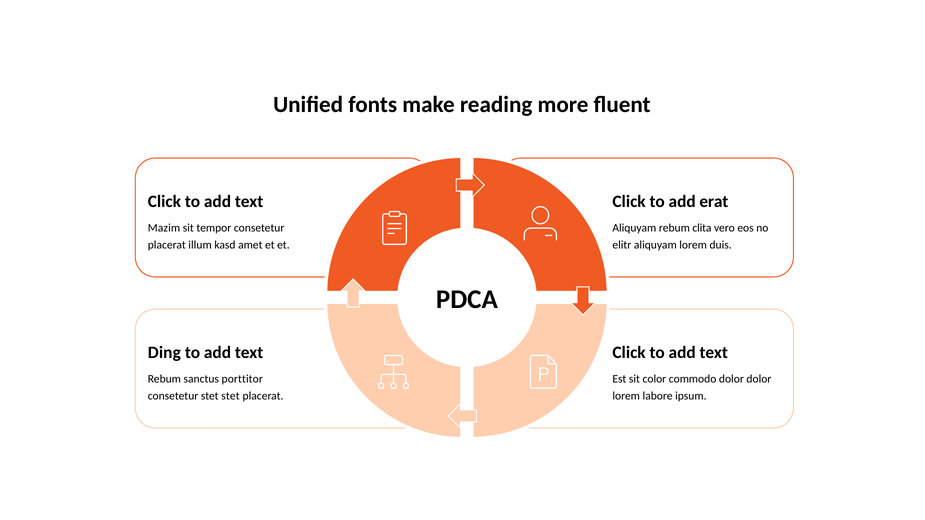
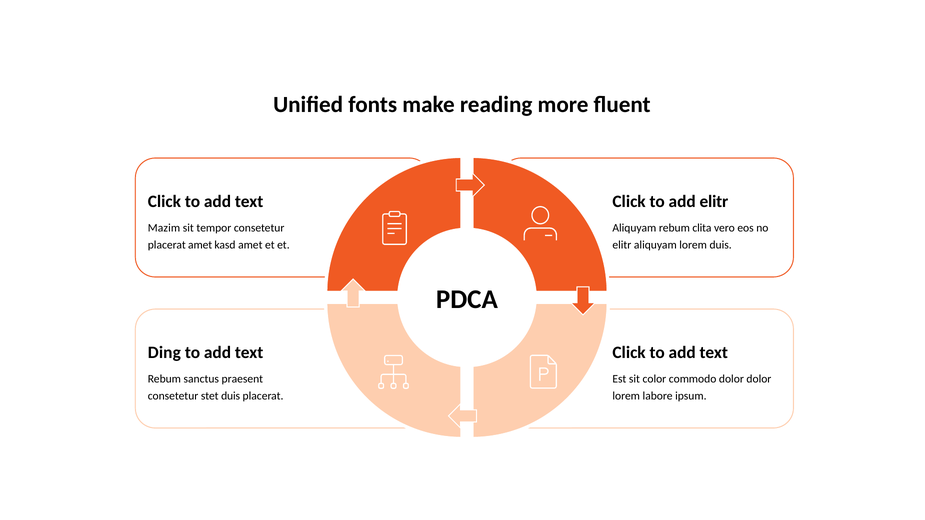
add erat: erat -> elitr (714, 202)
placerat illum: illum -> amet (200, 245)
porttitor: porttitor -> praesent (242, 379)
stet stet: stet -> duis (231, 396)
